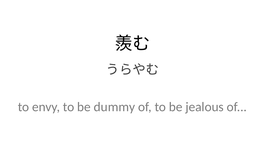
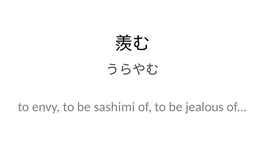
dummy: dummy -> sashimi (114, 107)
